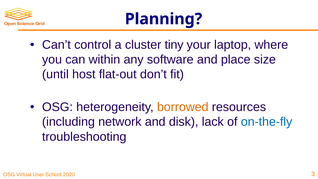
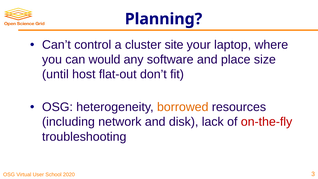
tiny: tiny -> site (174, 45)
within: within -> would (104, 60)
on-the-fly colour: blue -> red (267, 122)
